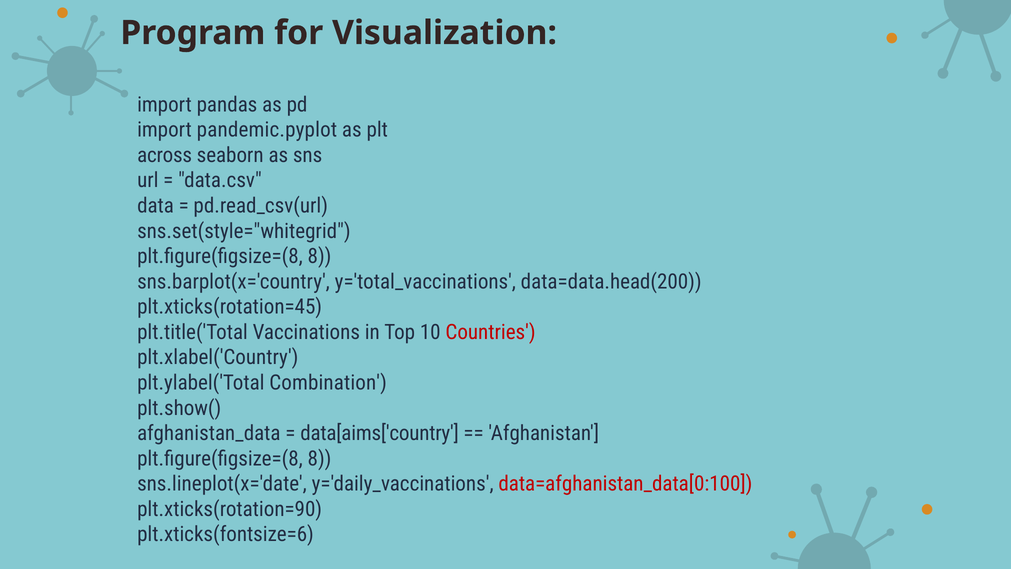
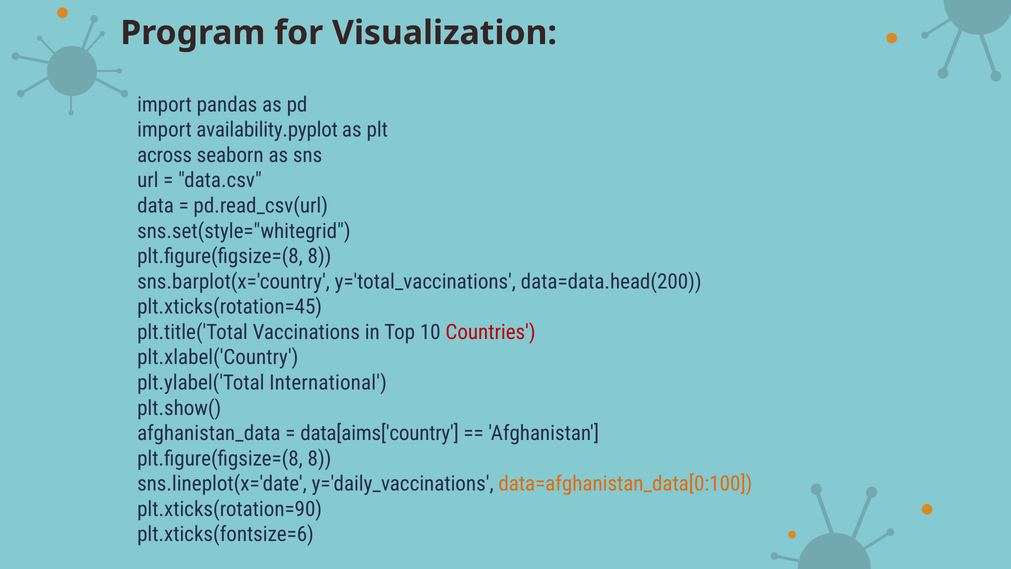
pandemic.pyplot: pandemic.pyplot -> availability.pyplot (267, 130)
Combination: Combination -> International (328, 383)
data=afghanistan_data[0:100 colour: red -> orange (625, 484)
